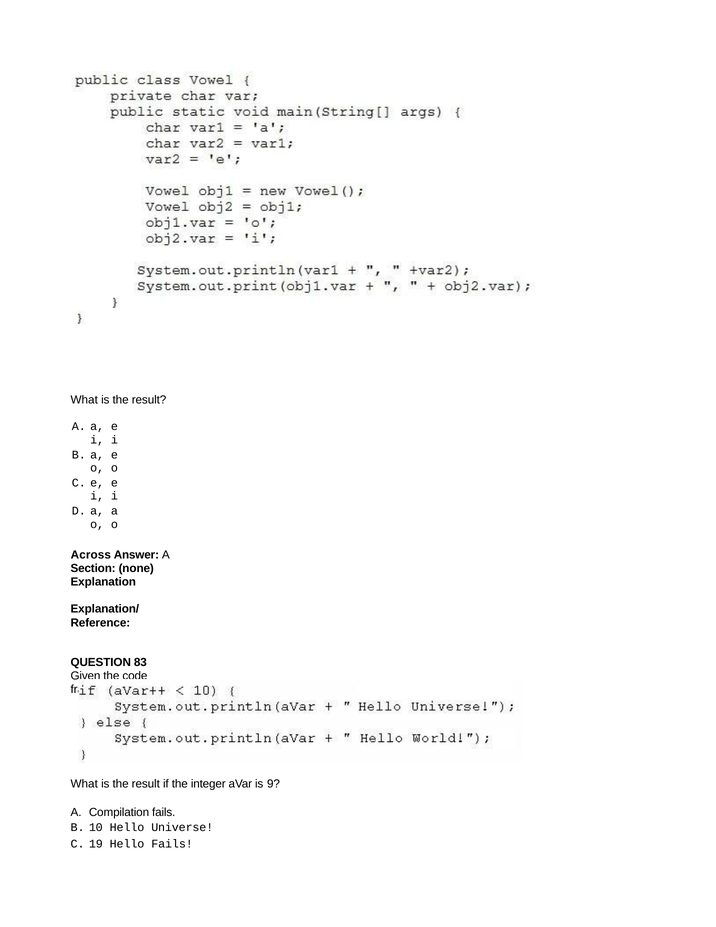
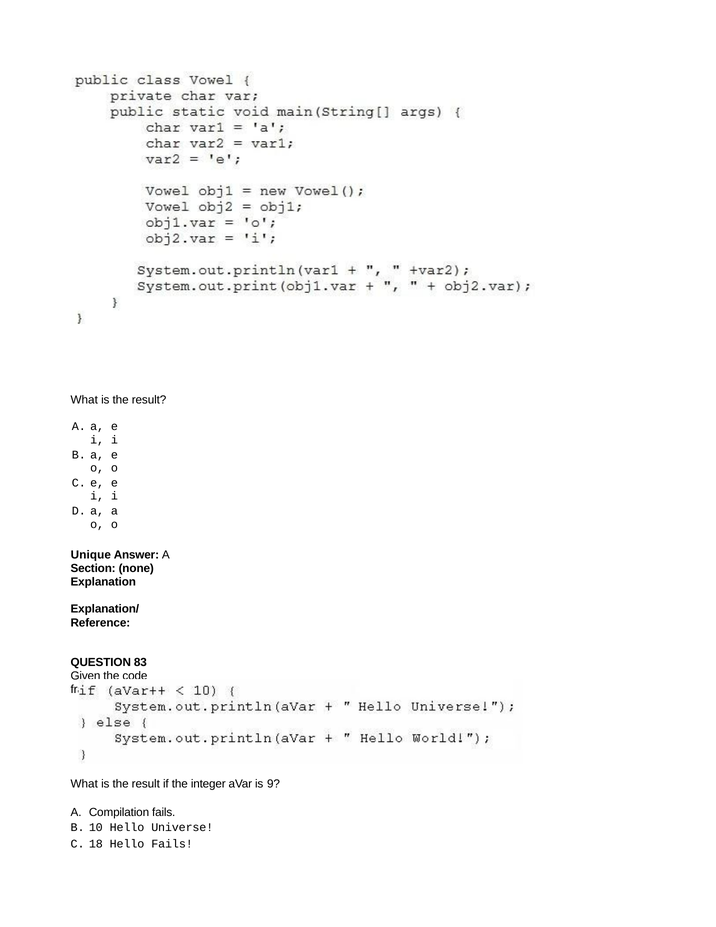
Across: Across -> Unique (91, 554)
19: 19 -> 18 (96, 843)
